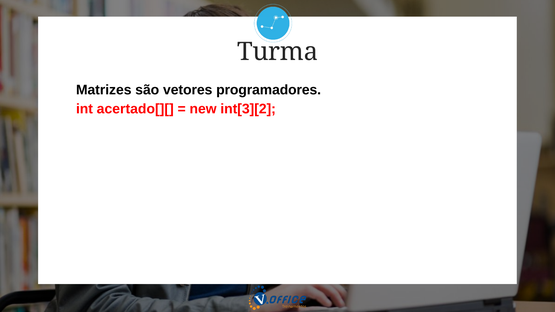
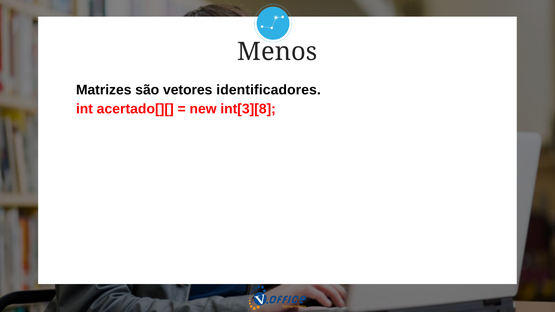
Turma: Turma -> Menos (277, 52)
programadores: programadores -> identificadores (269, 90)
int[3][2: int[3][2 -> int[3][8 (248, 109)
